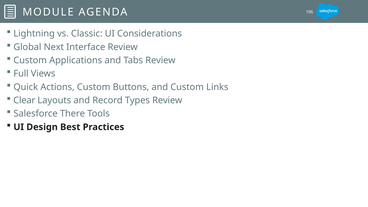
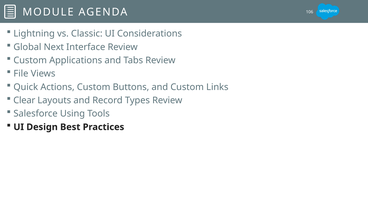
Full: Full -> File (21, 74)
There: There -> Using (72, 114)
